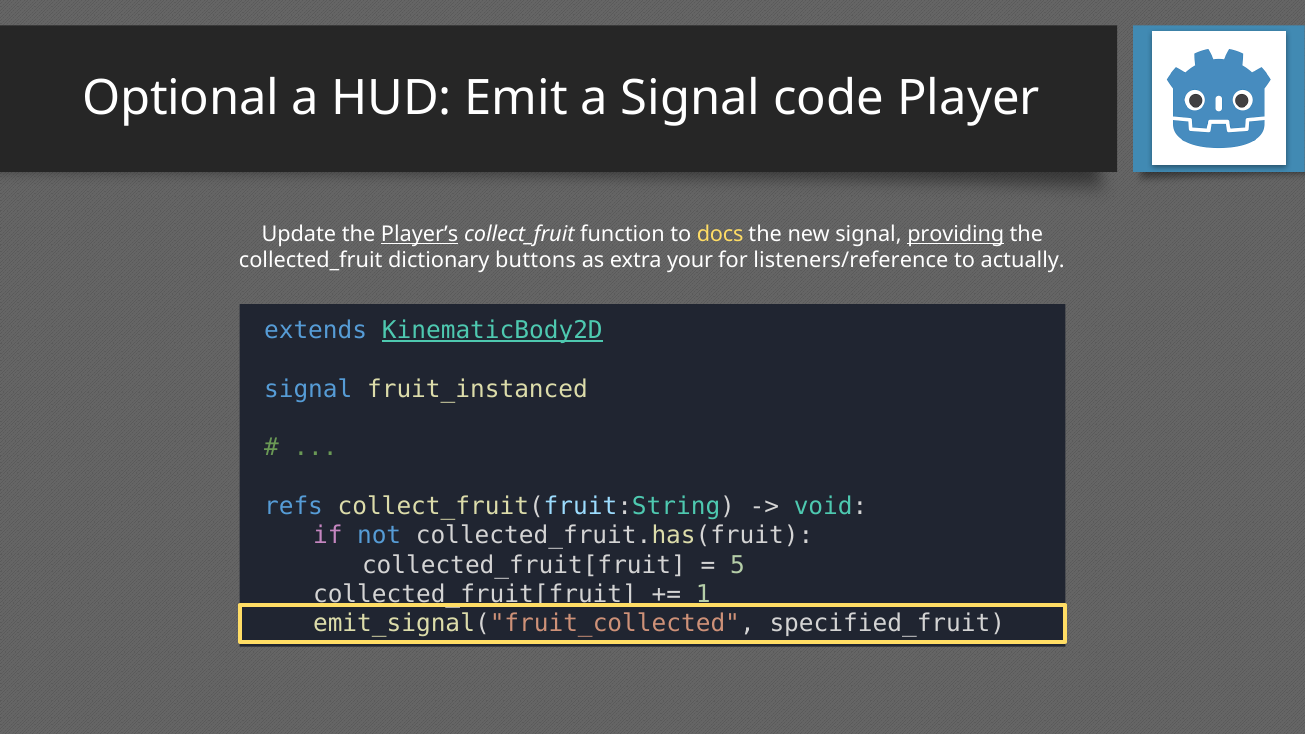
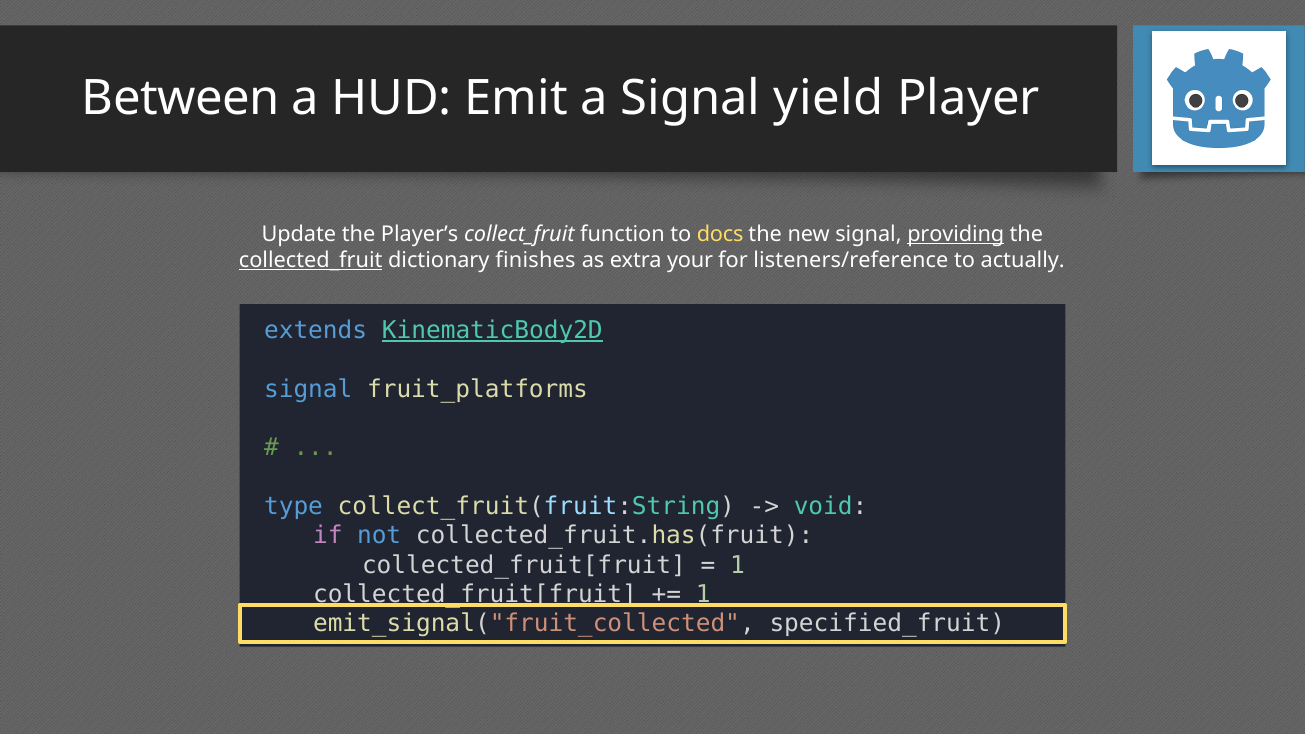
Optional: Optional -> Between (181, 98)
code: code -> yield (829, 98)
Player’s underline: present -> none (420, 234)
collected_fruit underline: none -> present (311, 260)
buttons: buttons -> finishes (536, 260)
fruit_instanced: fruit_instanced -> fruit_platforms (477, 389)
refs: refs -> type (294, 506)
5: 5 -> 1 (738, 565)
